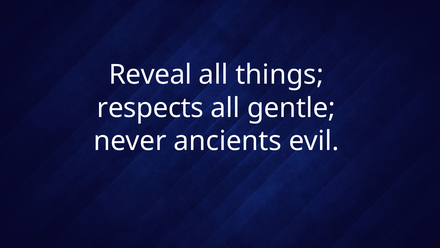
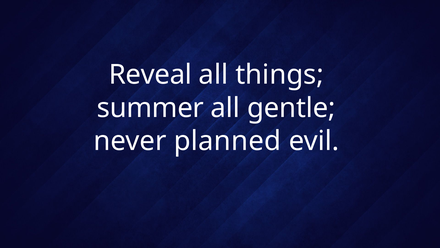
respects: respects -> summer (150, 108)
ancients: ancients -> planned (227, 141)
